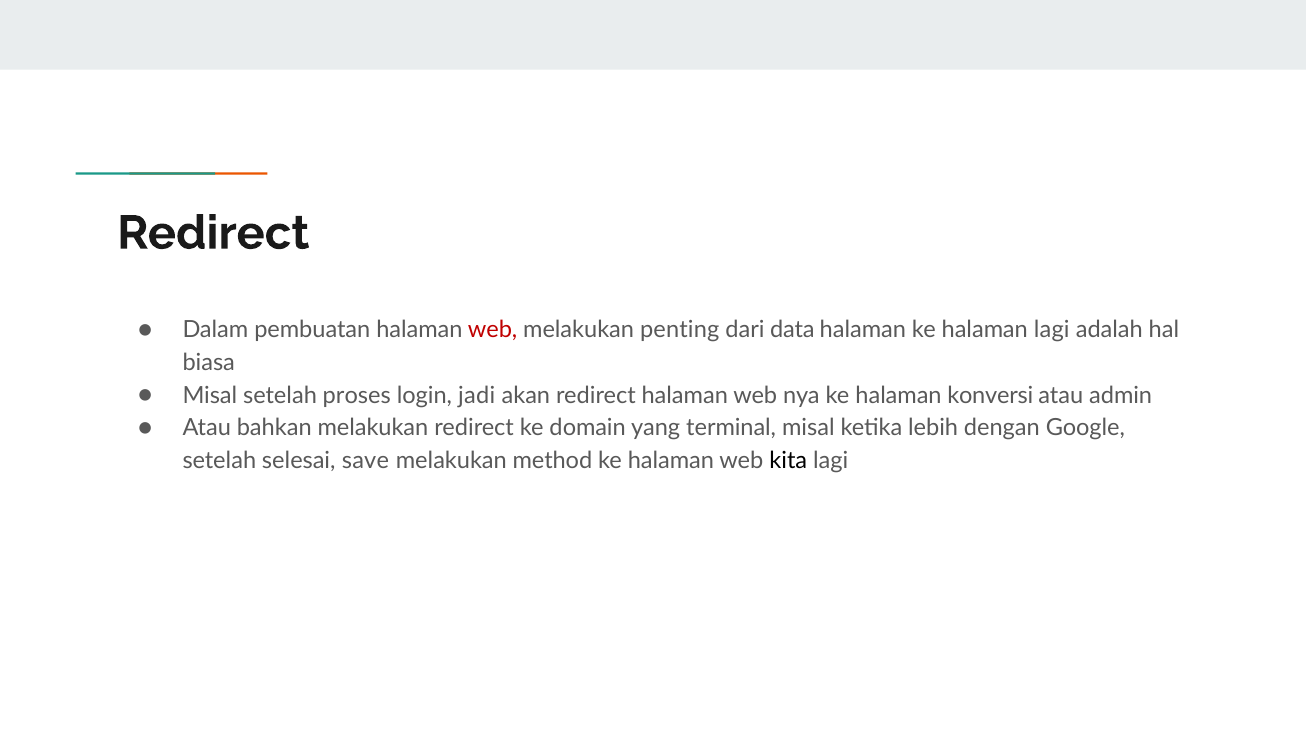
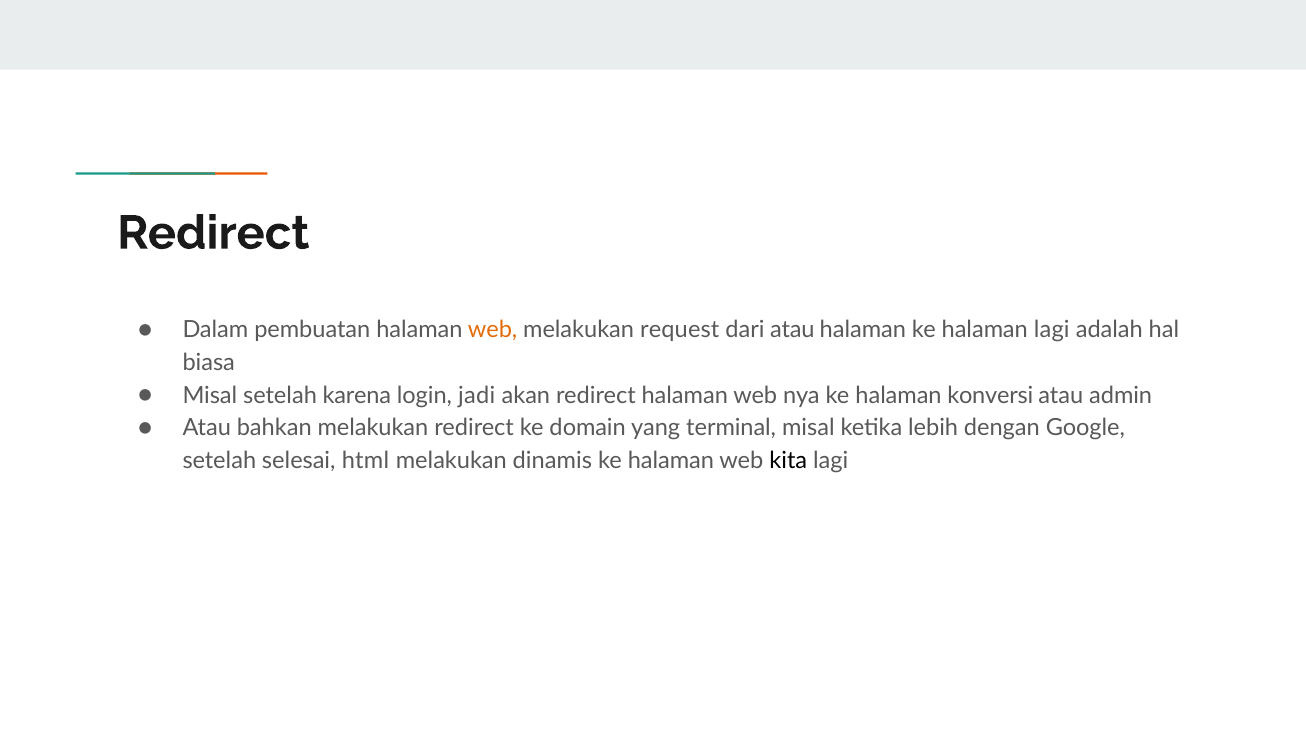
web colour: red -> orange (493, 330)
penting: penting -> request (680, 330)
dari data: data -> atau (792, 330)
proses: proses -> karena (357, 395)
save: save -> html (365, 460)
method: method -> dinamis (552, 460)
